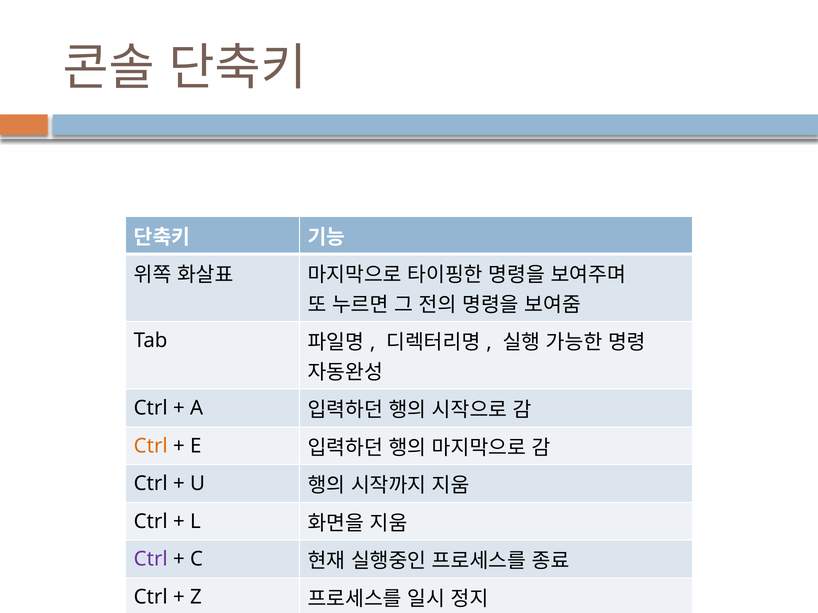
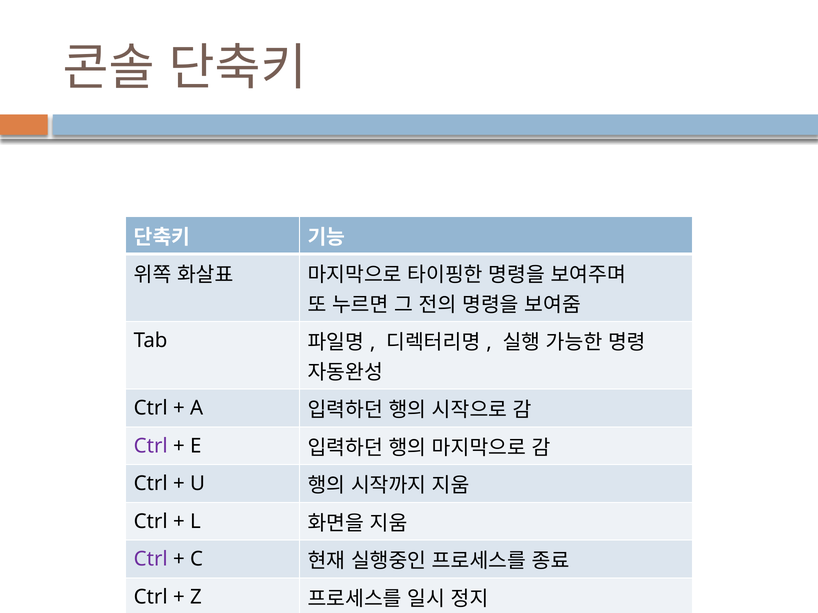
Ctrl colour: orange -> purple (151, 446)
